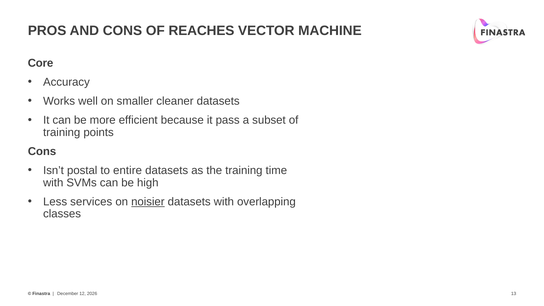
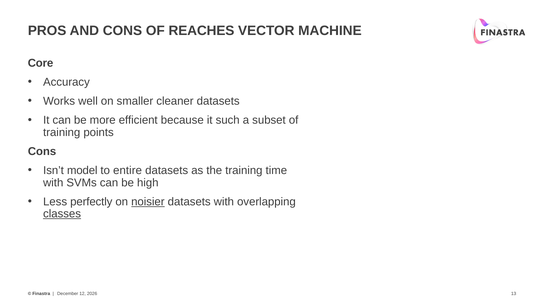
pass: pass -> such (228, 120)
postal: postal -> model (82, 170)
services: services -> perfectly (91, 202)
classes underline: none -> present (62, 214)
